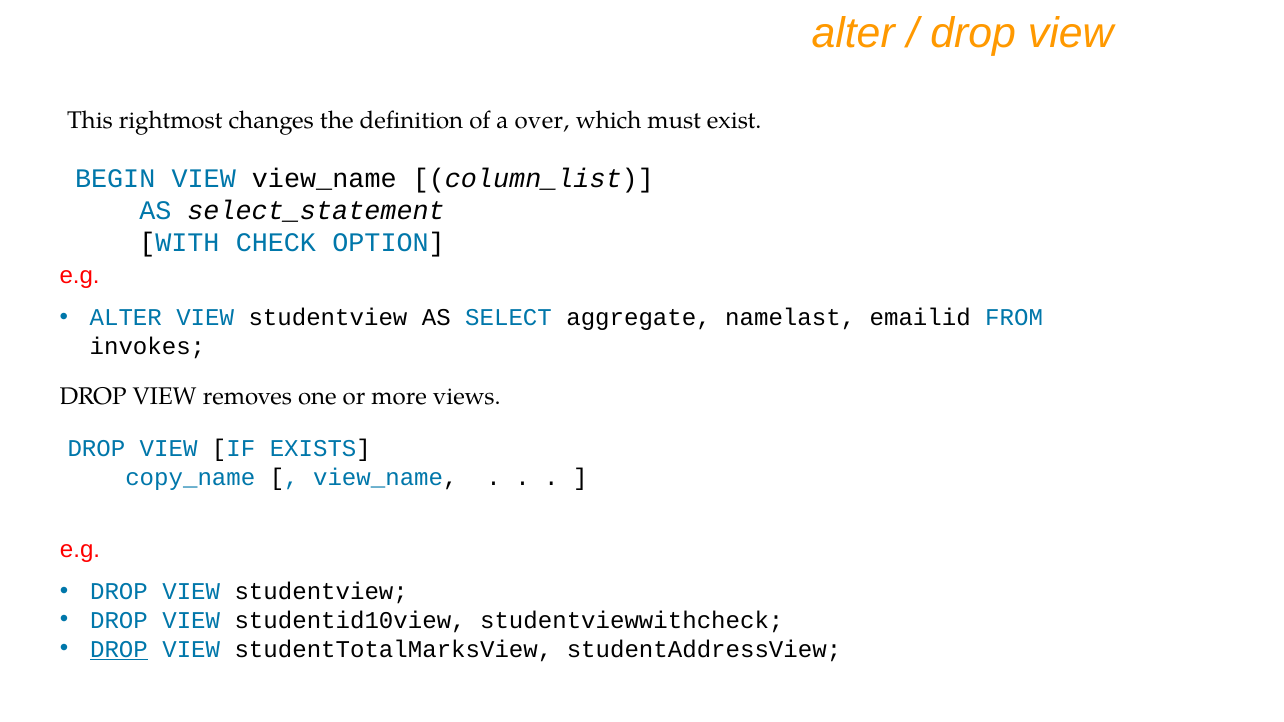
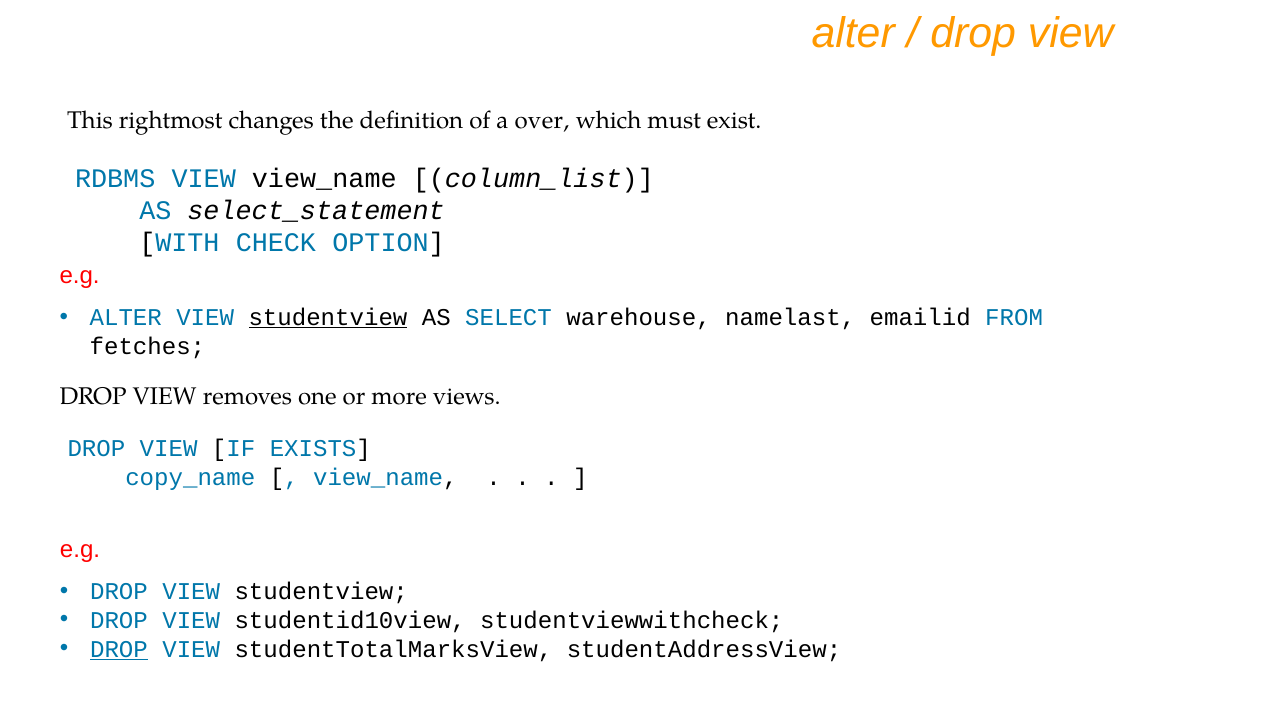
BEGIN: BEGIN -> RDBMS (115, 178)
studentview underline: none -> present (328, 318)
aggregate: aggregate -> warehouse (639, 318)
invokes: invokes -> fetches (147, 346)
